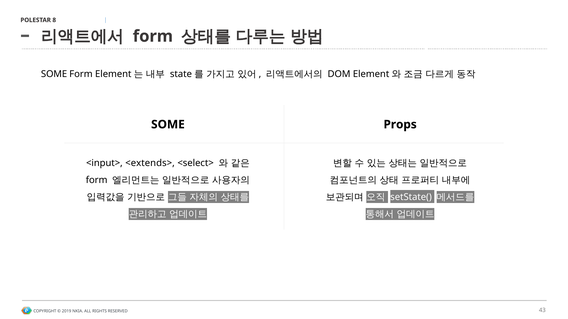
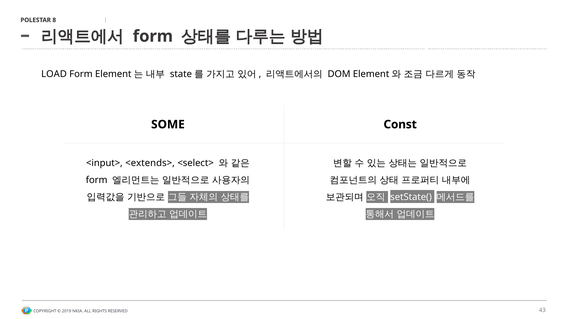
SOME: SOME -> LOAD (54, 74)
Props: Props -> Const (400, 125)
